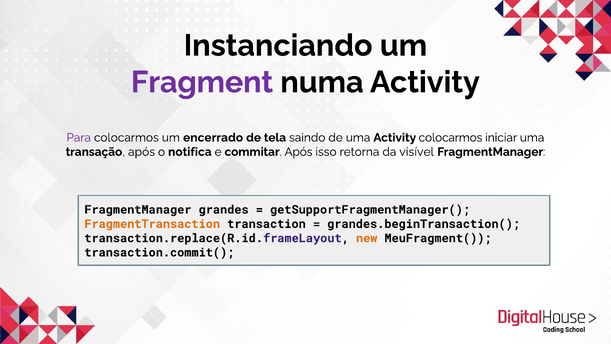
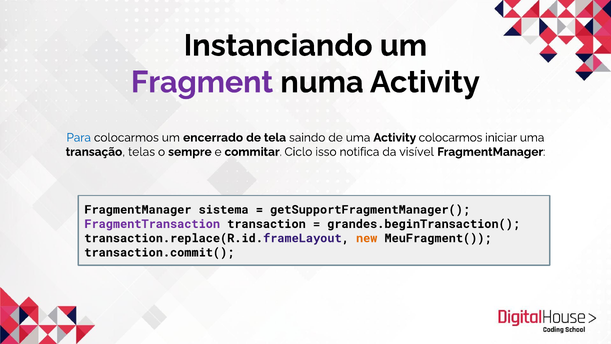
Para colour: purple -> blue (79, 137)
transação após: após -> telas (142, 152)
notifica: notifica -> sempre (190, 152)
commitar Após: Após -> Ciclo (298, 152)
retorna: retorna -> notifica (359, 152)
grandes: grandes -> sistema (224, 209)
FragmentTransaction colour: orange -> purple (152, 224)
